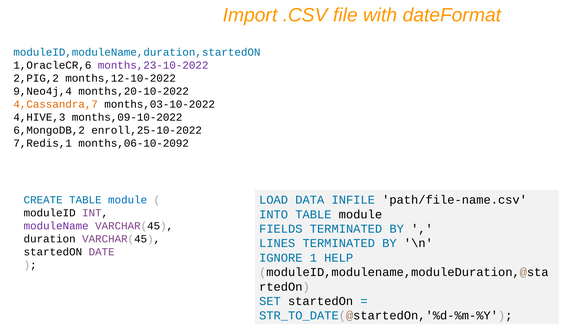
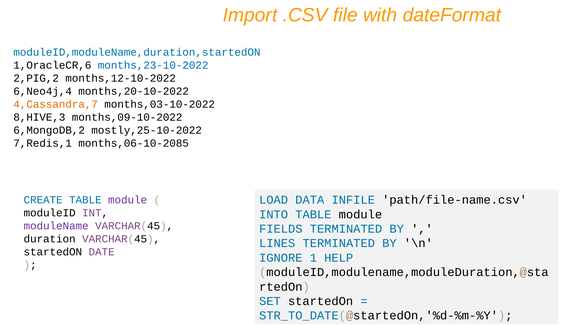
months,23-10-2022 colour: purple -> blue (153, 65)
9,Neo4j,4: 9,Neo4j,4 -> 6,Neo4j,4 (43, 91)
4,HIVE,3: 4,HIVE,3 -> 8,HIVE,3 (39, 117)
enroll,25-10-2022: enroll,25-10-2022 -> mostly,25-10-2022 (147, 130)
months,06-10-2092: months,06-10-2092 -> months,06-10-2085 (134, 143)
module colour: blue -> purple (128, 200)
